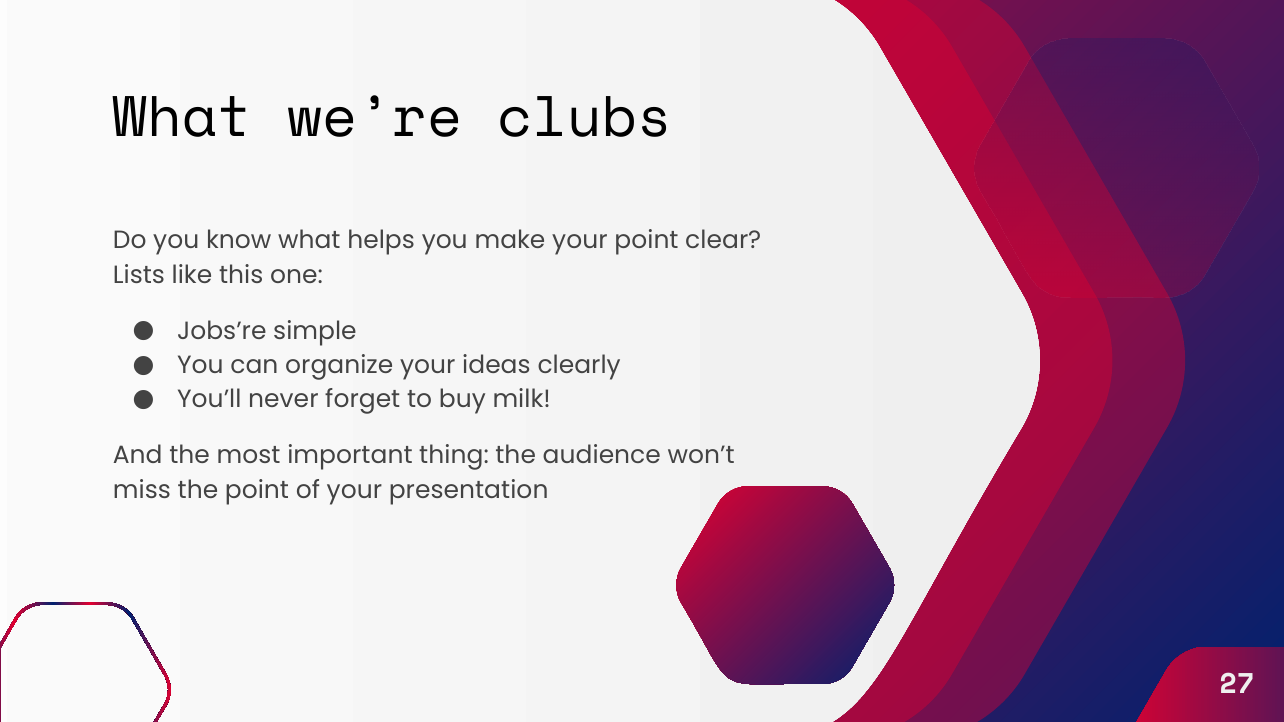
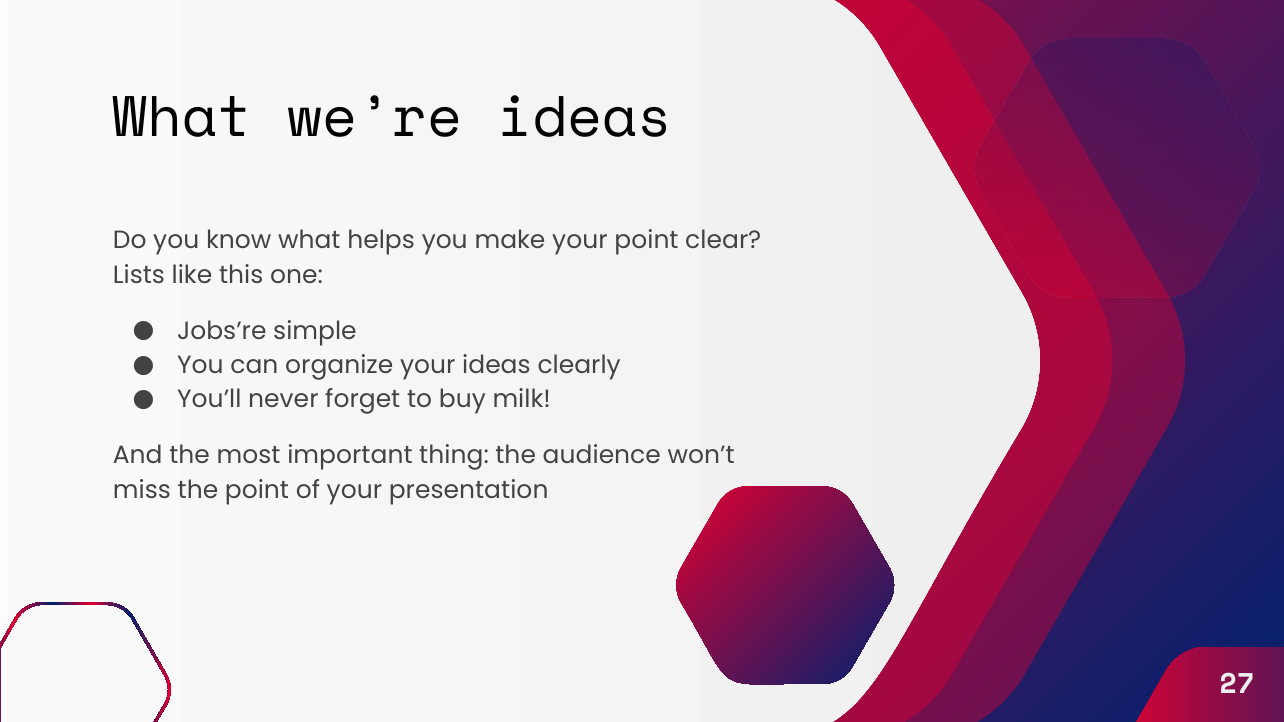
we’re clubs: clubs -> ideas (585, 118)
